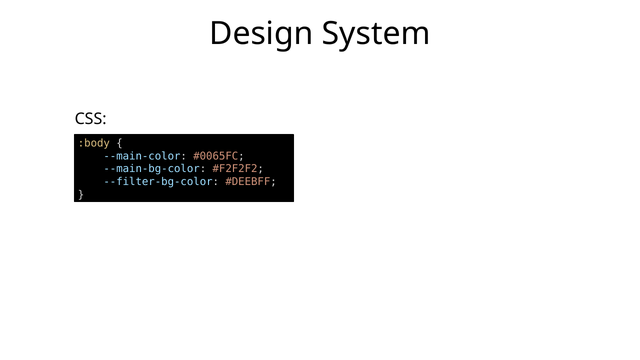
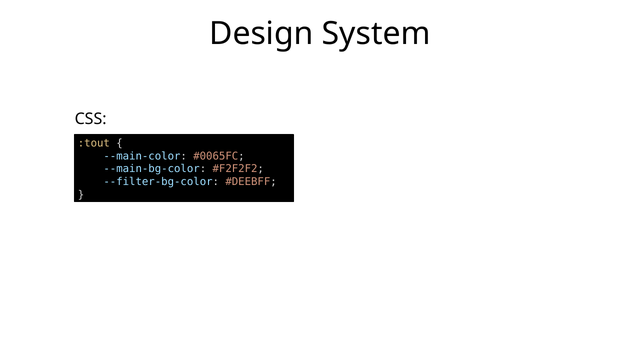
:body: :body -> :tout (94, 143)
